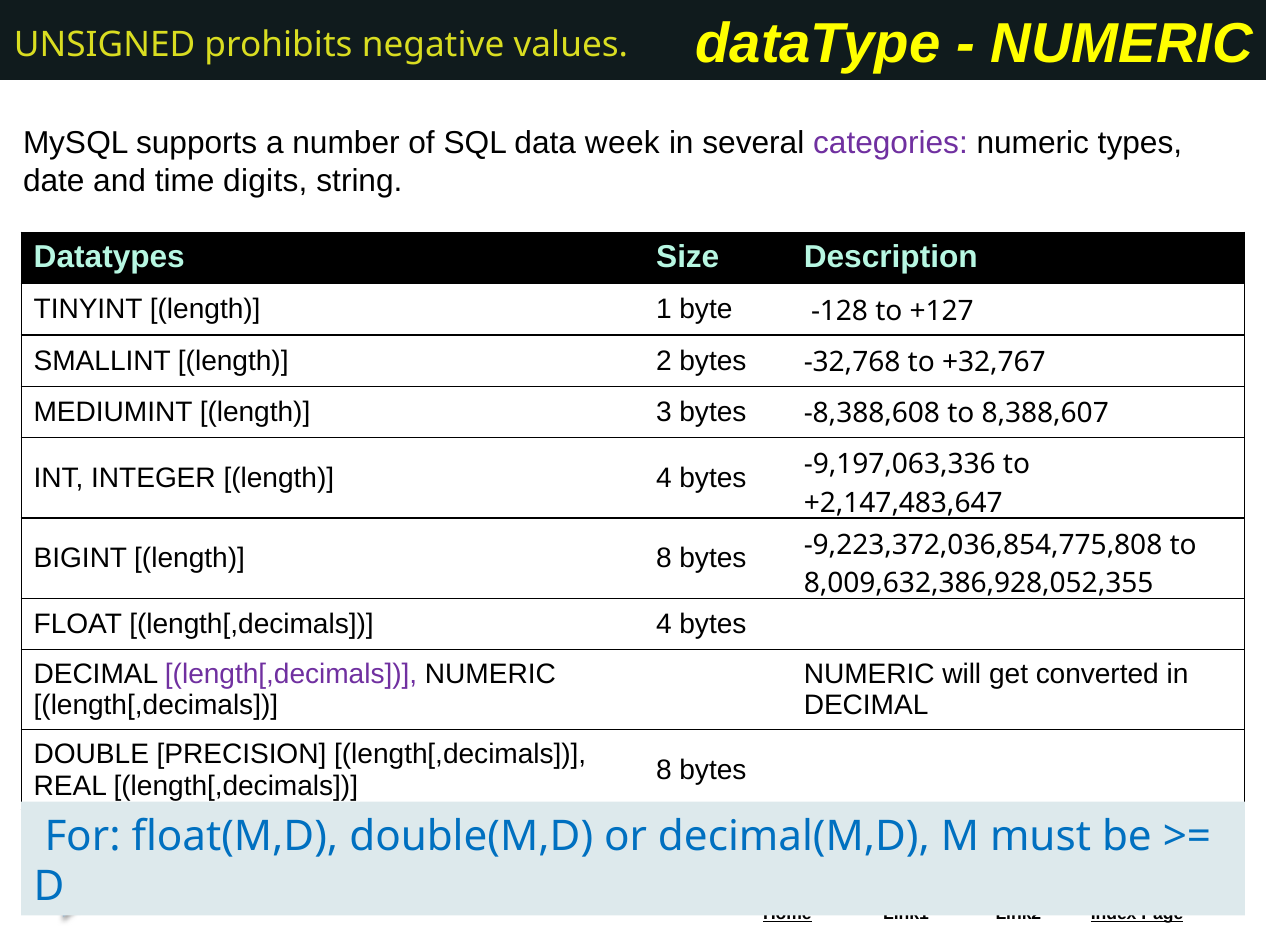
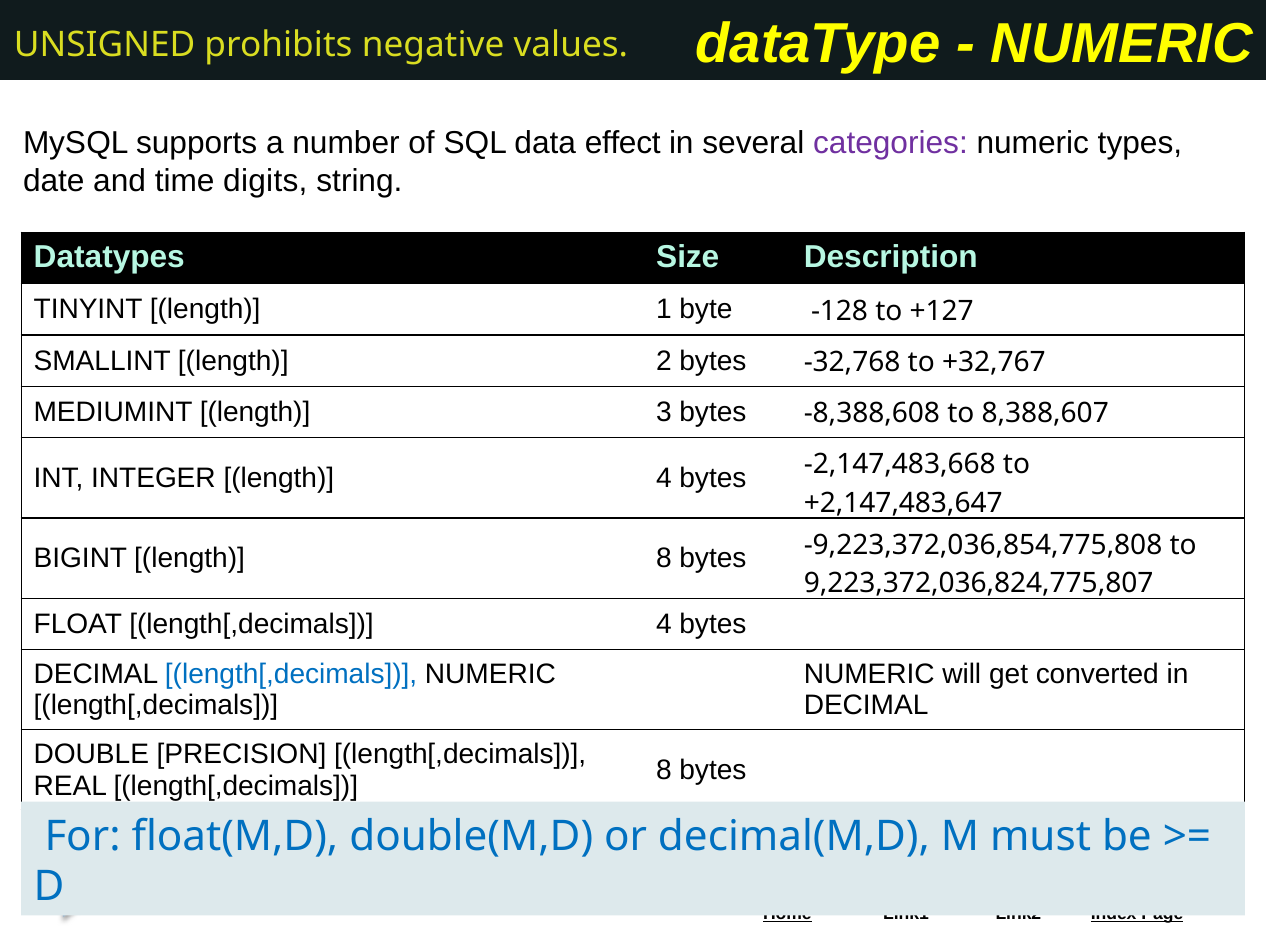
week: week -> effect (623, 143)
-9,197,063,336: -9,197,063,336 -> -2,147,483,668 (900, 464)
8,009,632,386,928,052,355: 8,009,632,386,928,052,355 -> 9,223,372,036,824,775,807 (979, 583)
length[,decimals colour: purple -> blue (291, 674)
